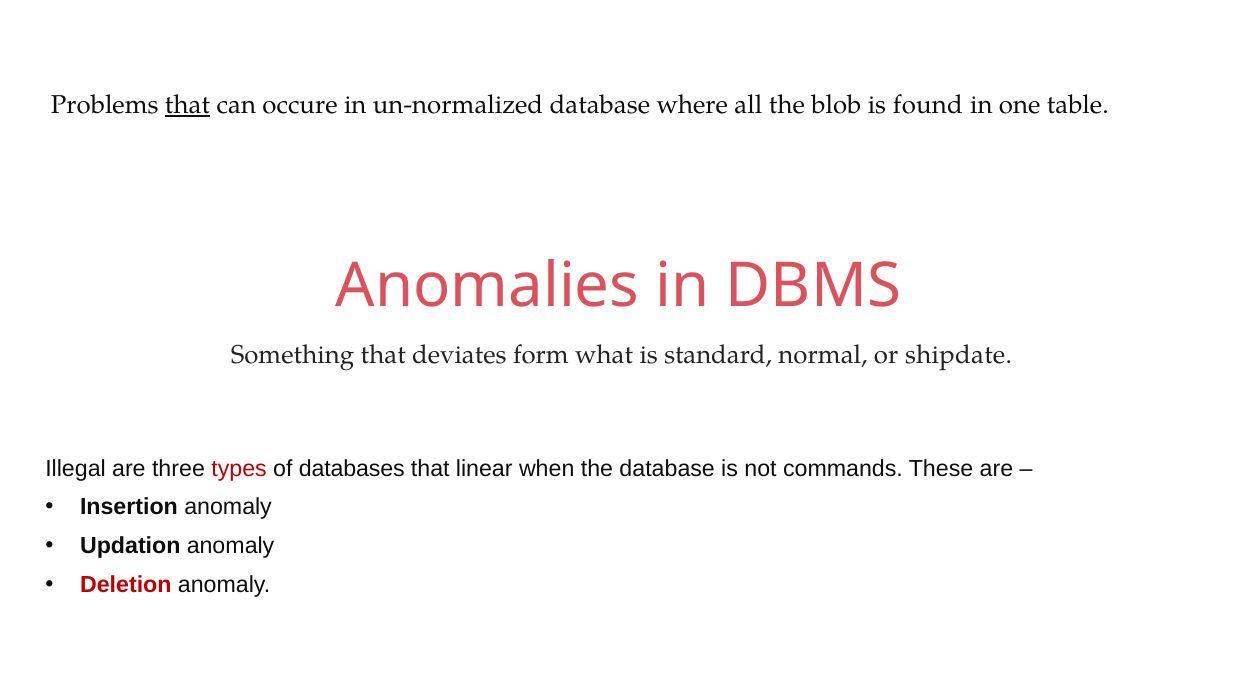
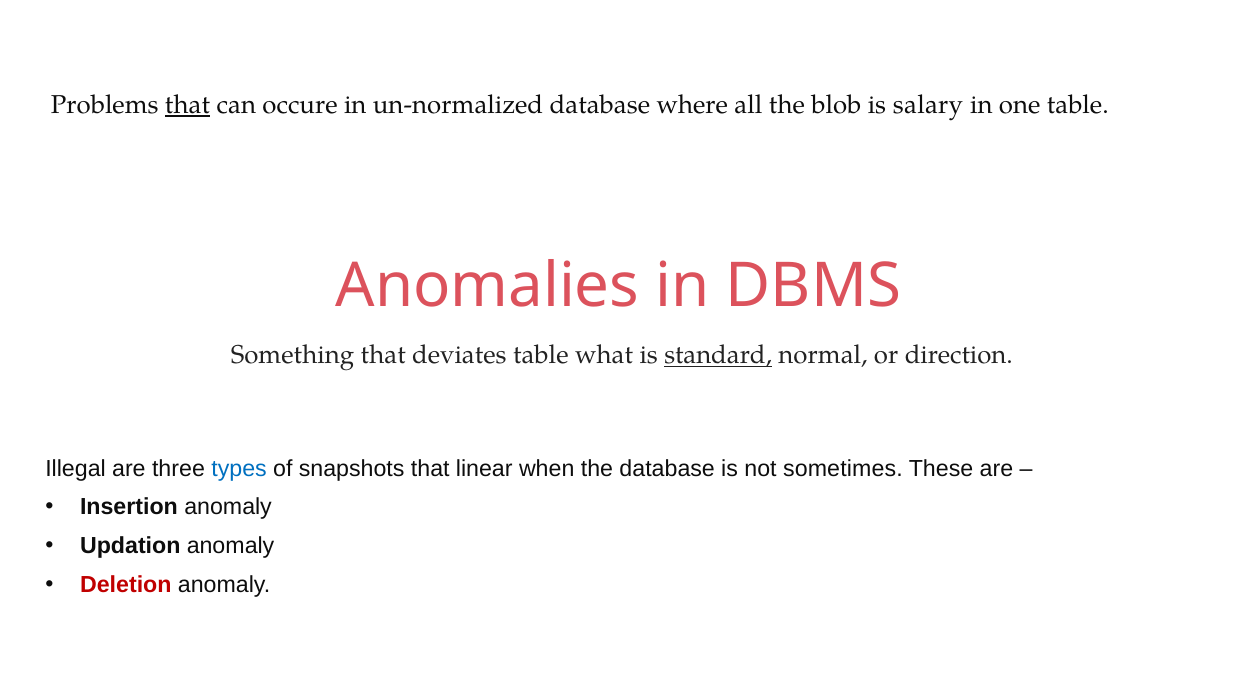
found: found -> salary (928, 105)
deviates form: form -> table (541, 355)
standard underline: none -> present (718, 355)
shipdate: shipdate -> direction (959, 355)
types colour: red -> blue (239, 469)
databases: databases -> snapshots (352, 469)
commands: commands -> sometimes (843, 469)
